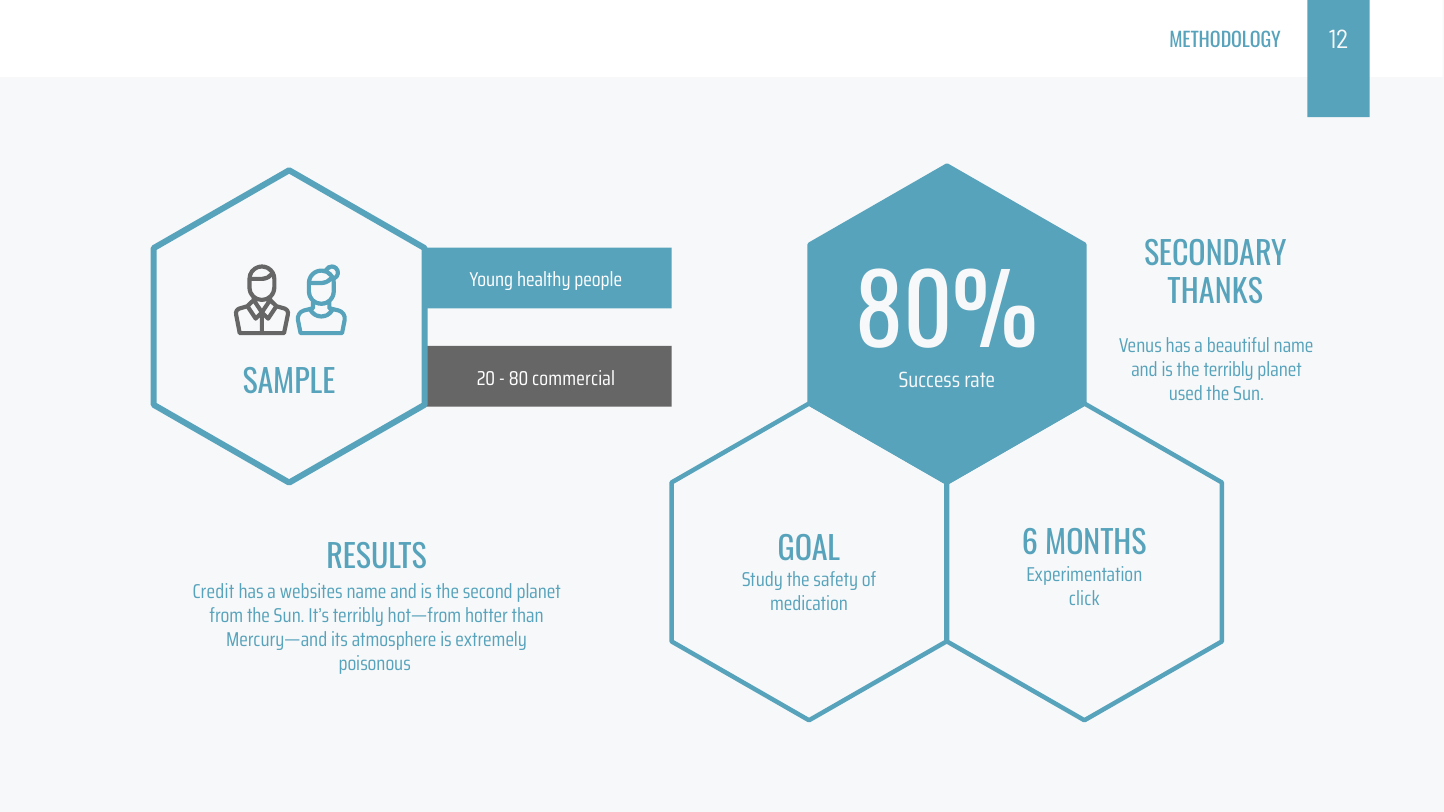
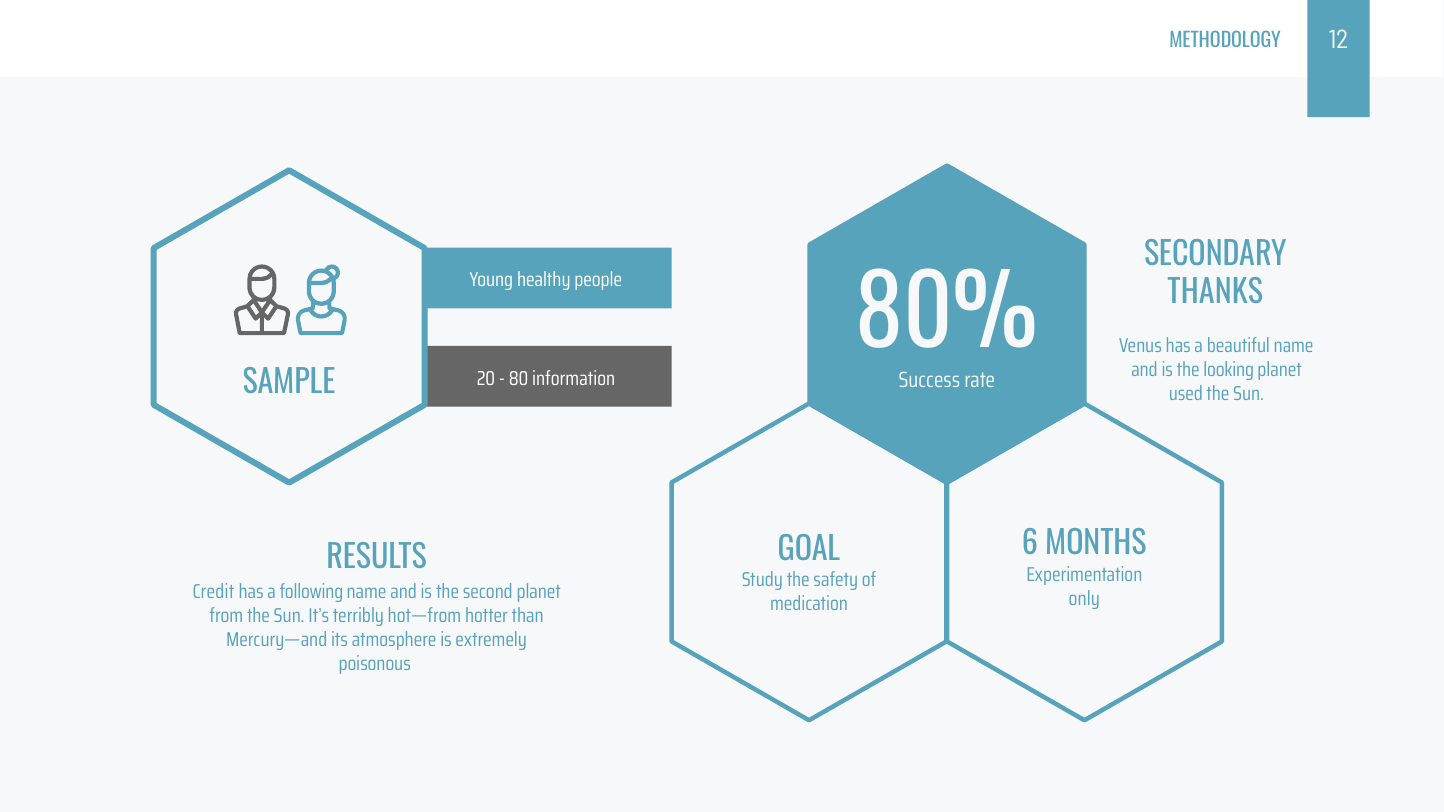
the terribly: terribly -> looking (1229, 370)
commercial: commercial -> information (574, 379)
websites: websites -> following (311, 592)
click: click -> only (1084, 599)
